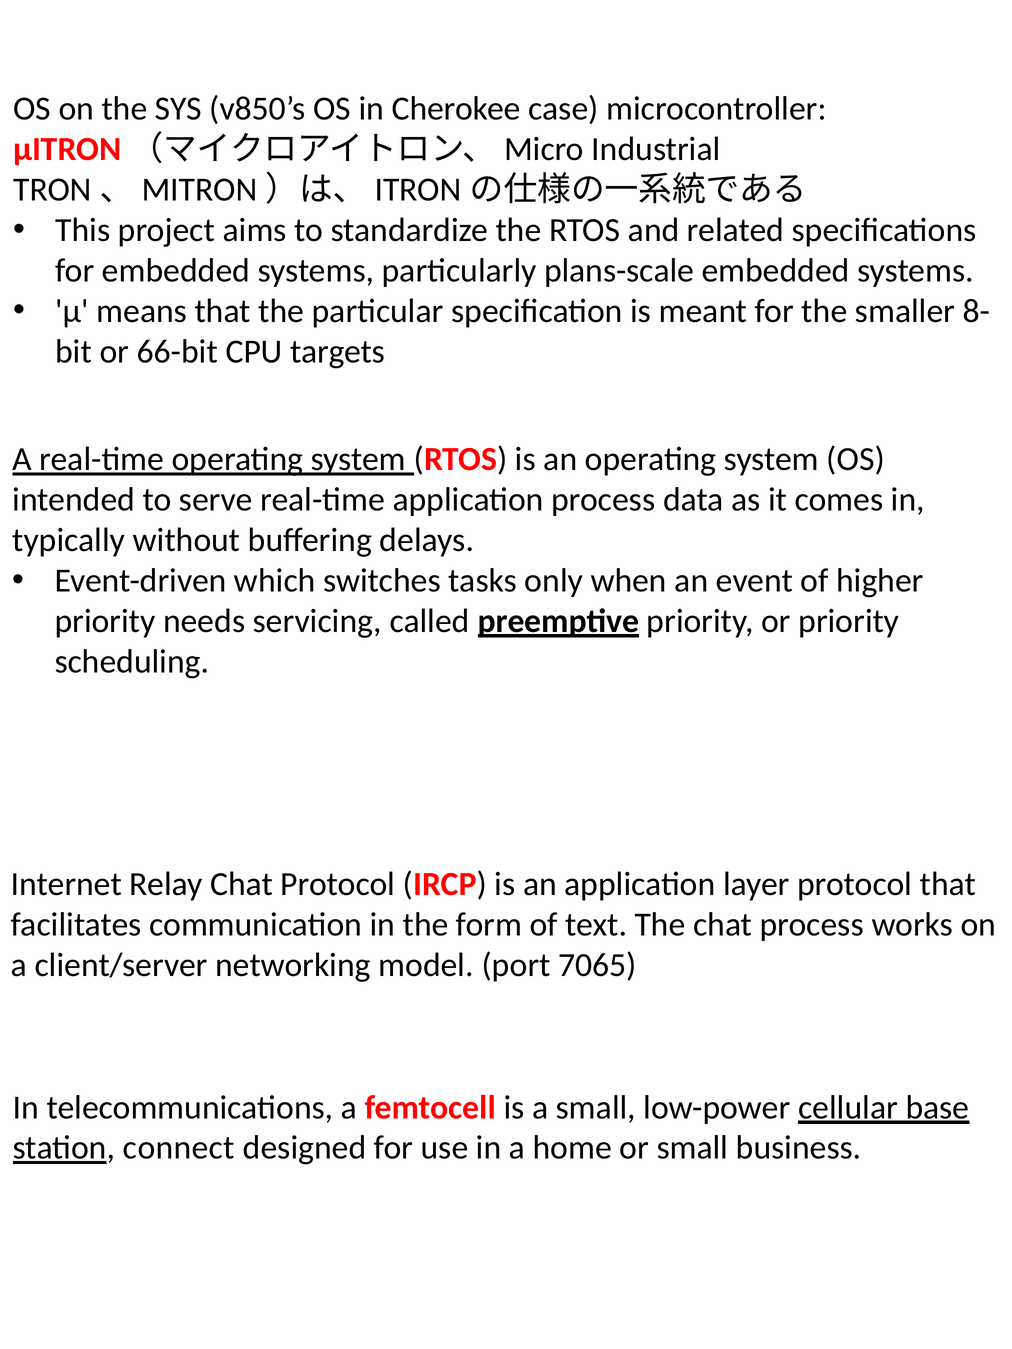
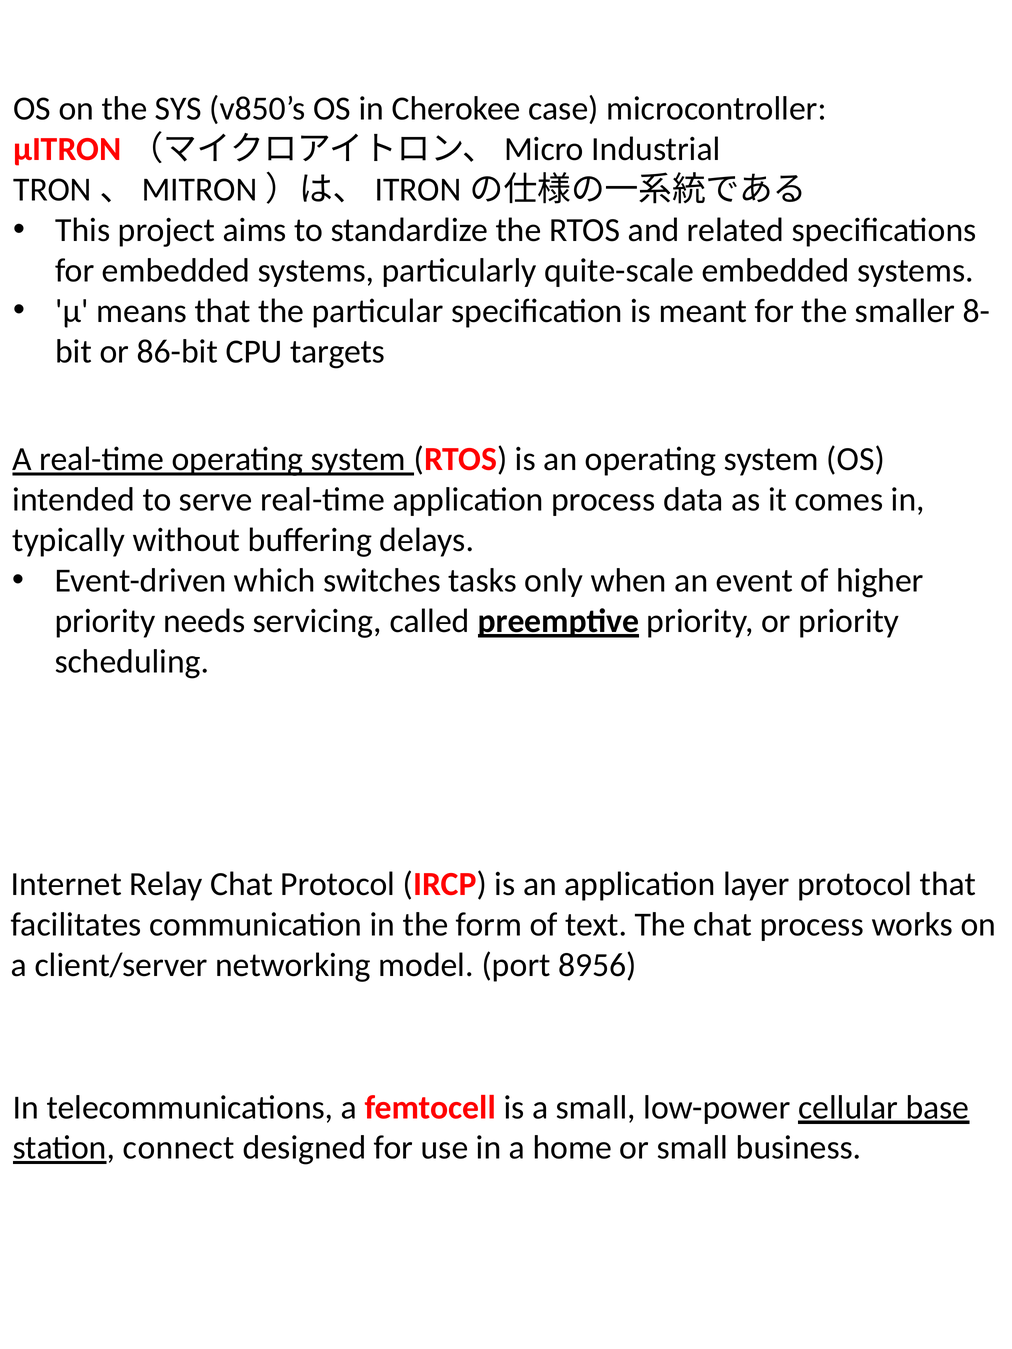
plans-scale: plans-scale -> quite-scale (619, 271)
66-bit: 66-bit -> 86-bit (177, 352)
7065: 7065 -> 8956 (597, 965)
